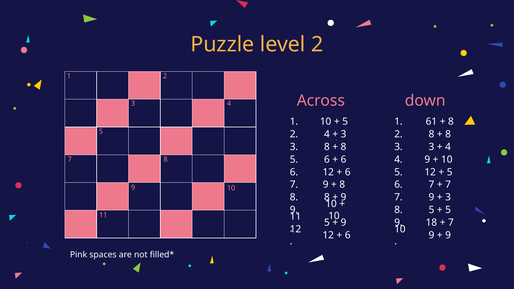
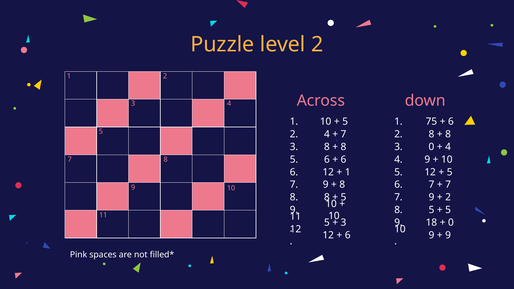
61: 61 -> 75 (431, 122)
8: 8 -> 6 (451, 122)
3: 3 -> 7 (344, 134)
3: 3 -> 0 (431, 147)
6: 6 -> 1 (348, 172)
9: 9 -> 5 (344, 197)
3: 3 -> 2 (448, 197)
9: 9 -> 3 (344, 223)
7: 7 -> 0 (451, 223)
